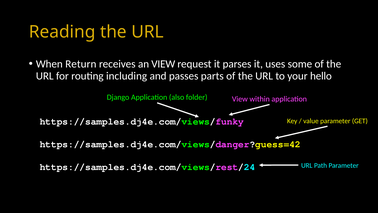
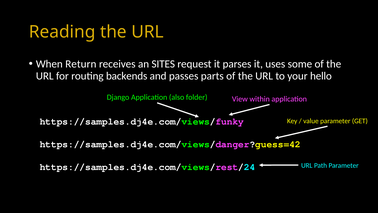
an VIEW: VIEW -> SITES (163, 64)
including: including -> backends (127, 76)
